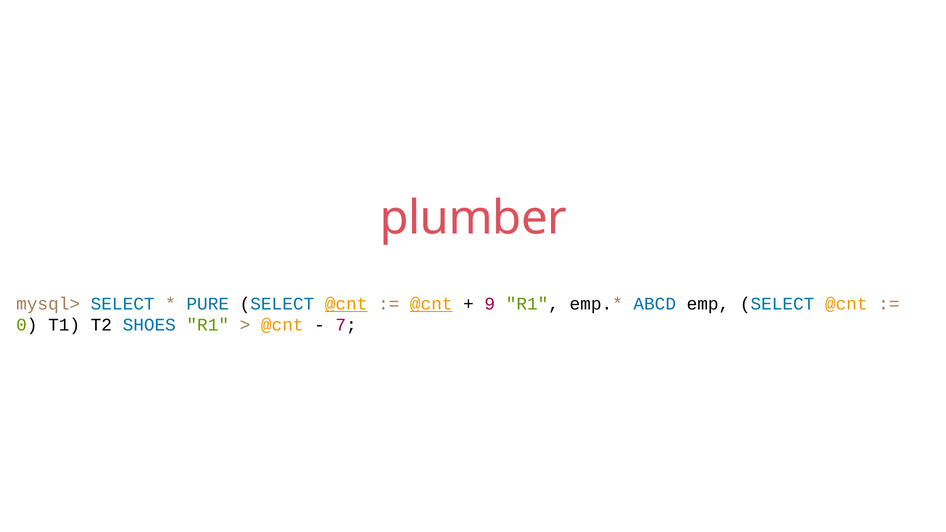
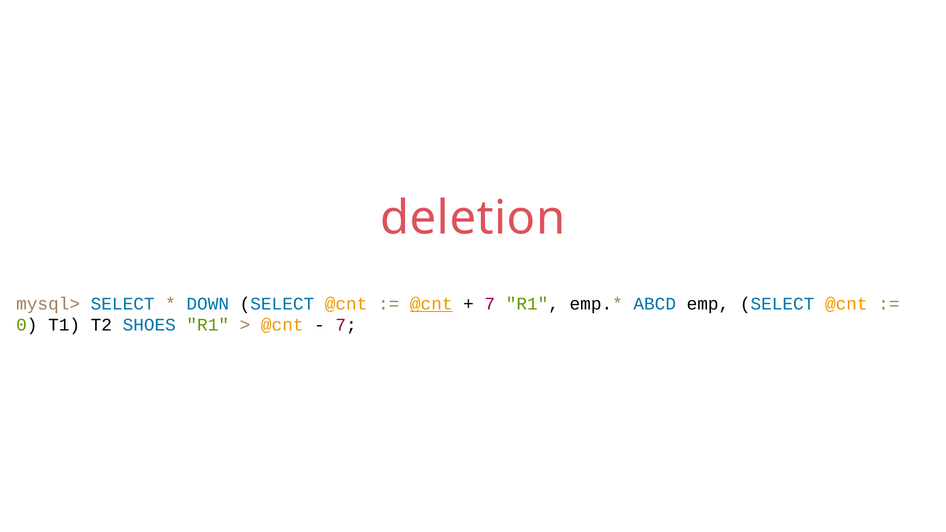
plumber: plumber -> deletion (473, 218)
PURE: PURE -> DOWN (208, 304)
@cnt underline: present -> none (346, 304)
9: 9 -> 7 (490, 304)
